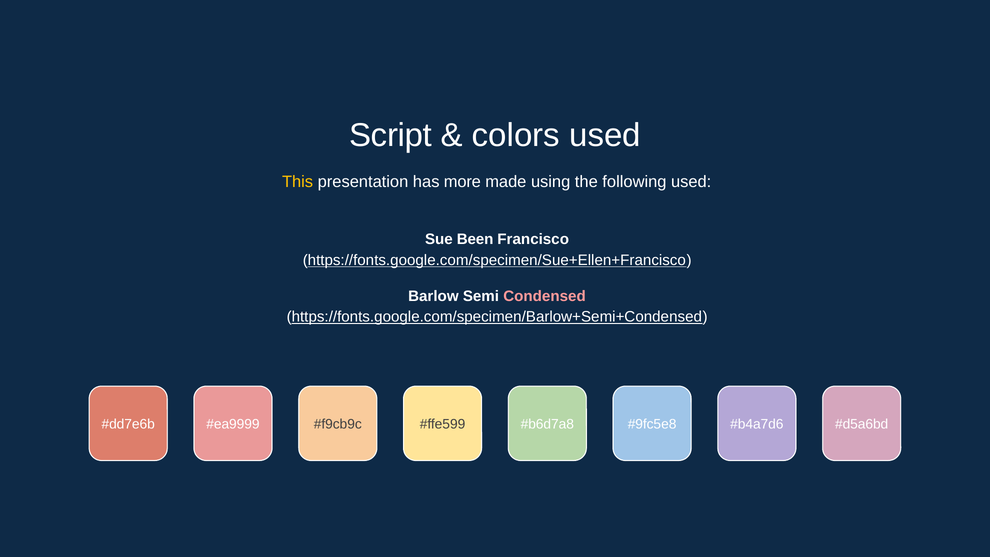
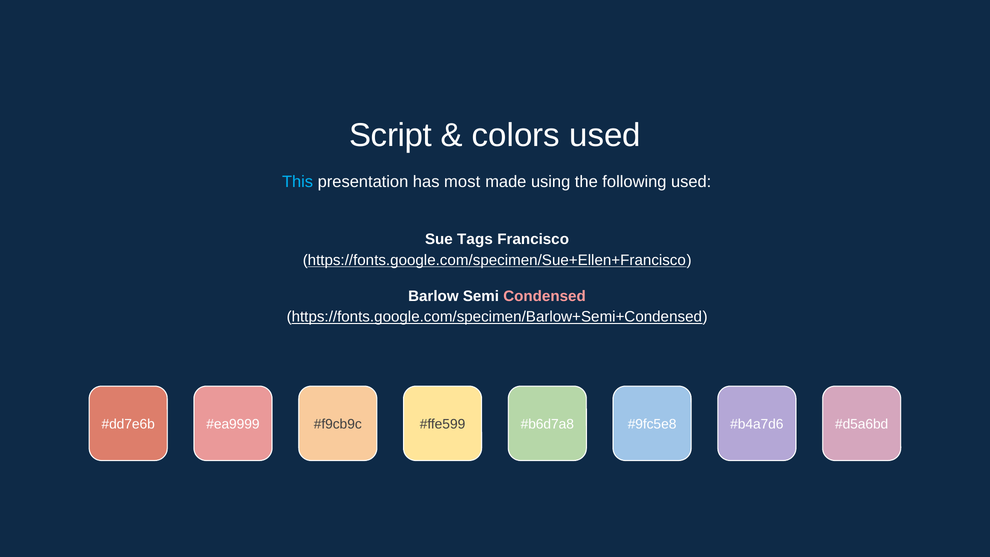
This colour: yellow -> light blue (298, 182)
more: more -> most (462, 182)
Been: Been -> Tags (475, 239)
